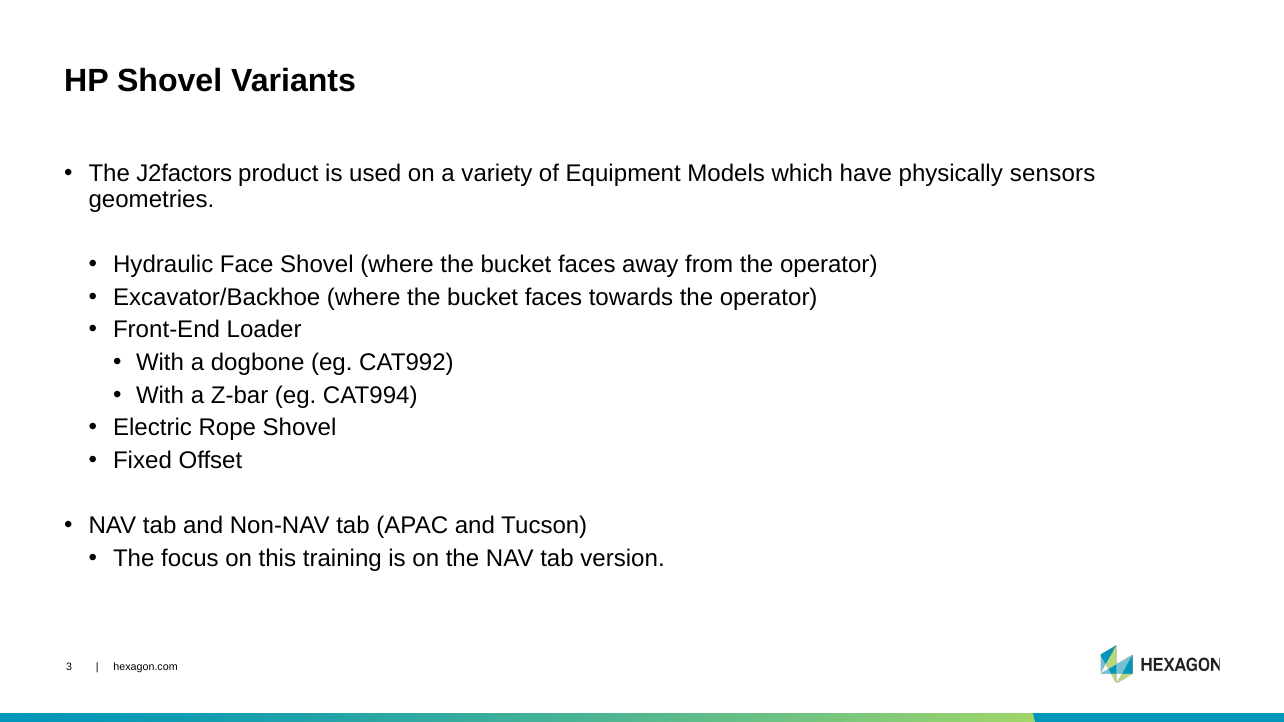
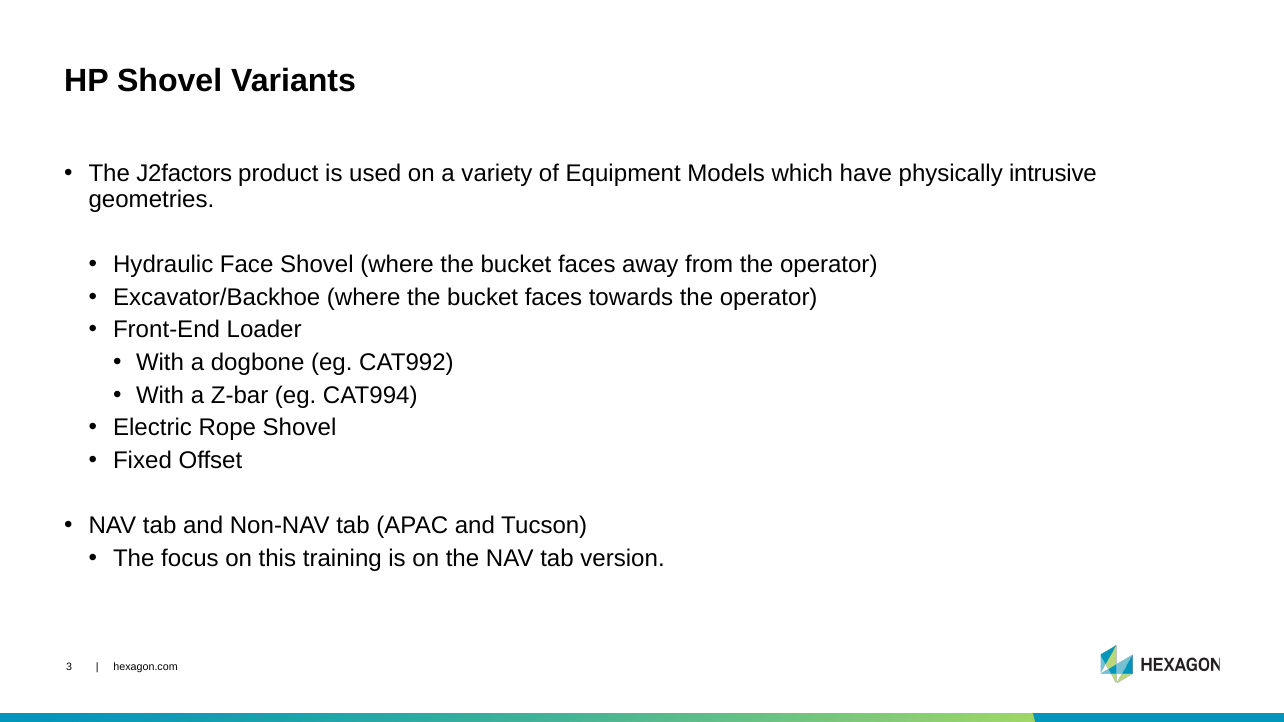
sensors: sensors -> intrusive (1053, 173)
